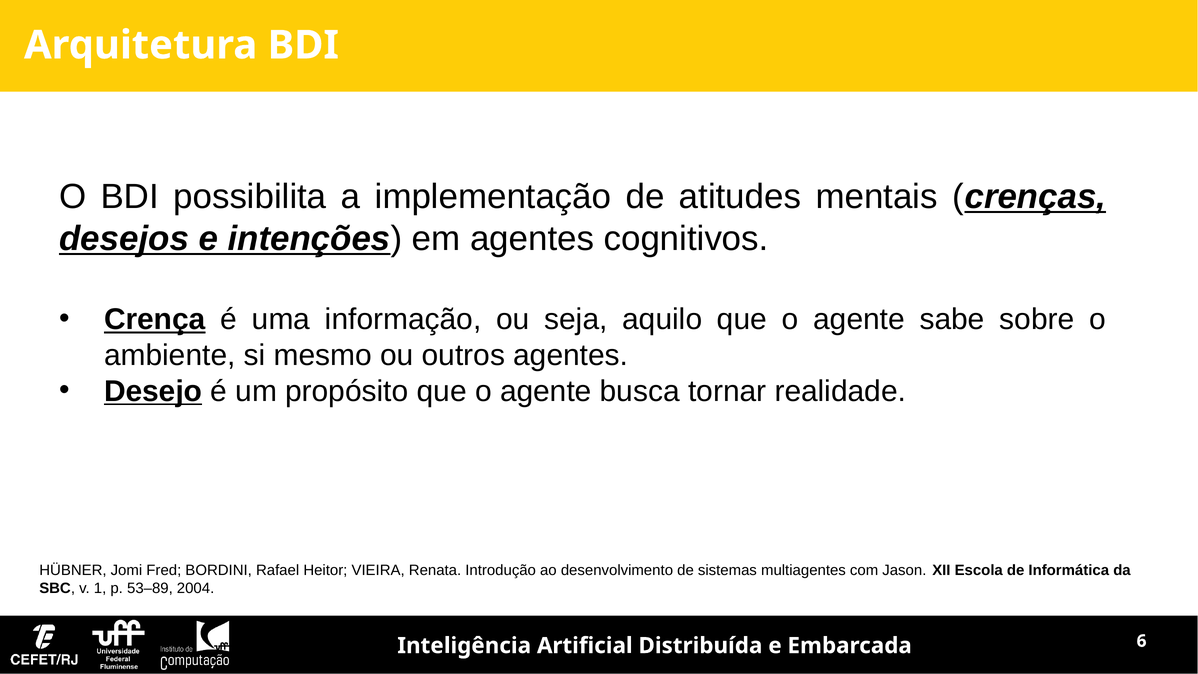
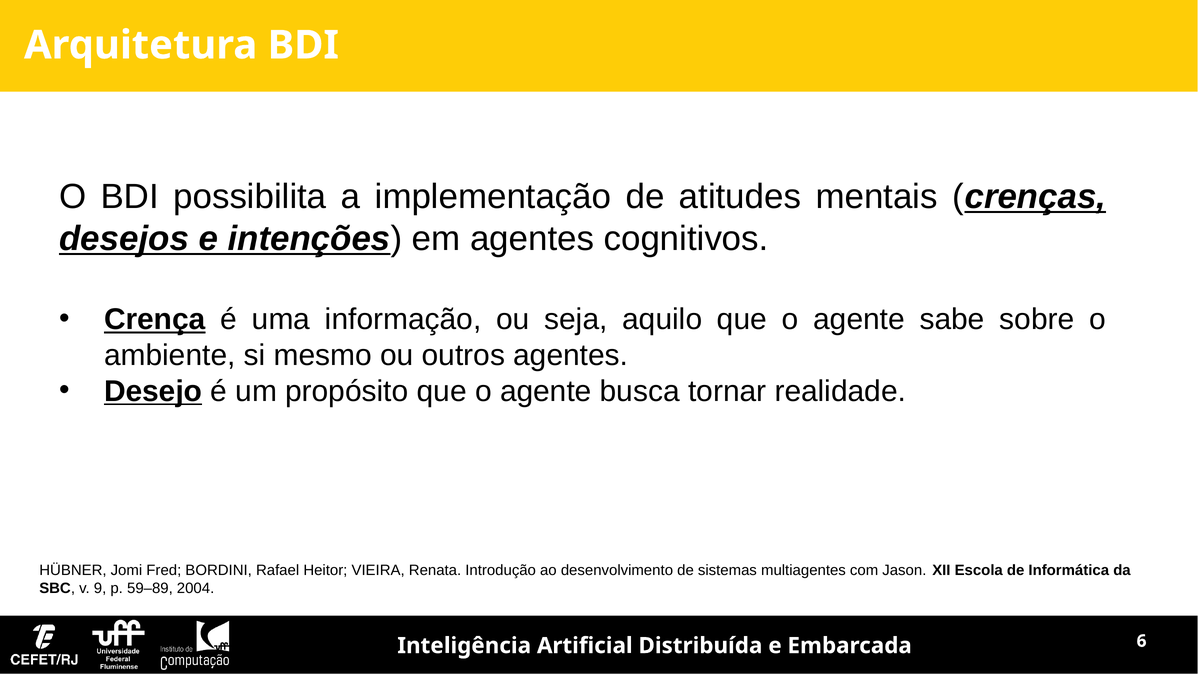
1: 1 -> 9 (100, 588)
53–89: 53–89 -> 59–89 (150, 588)
